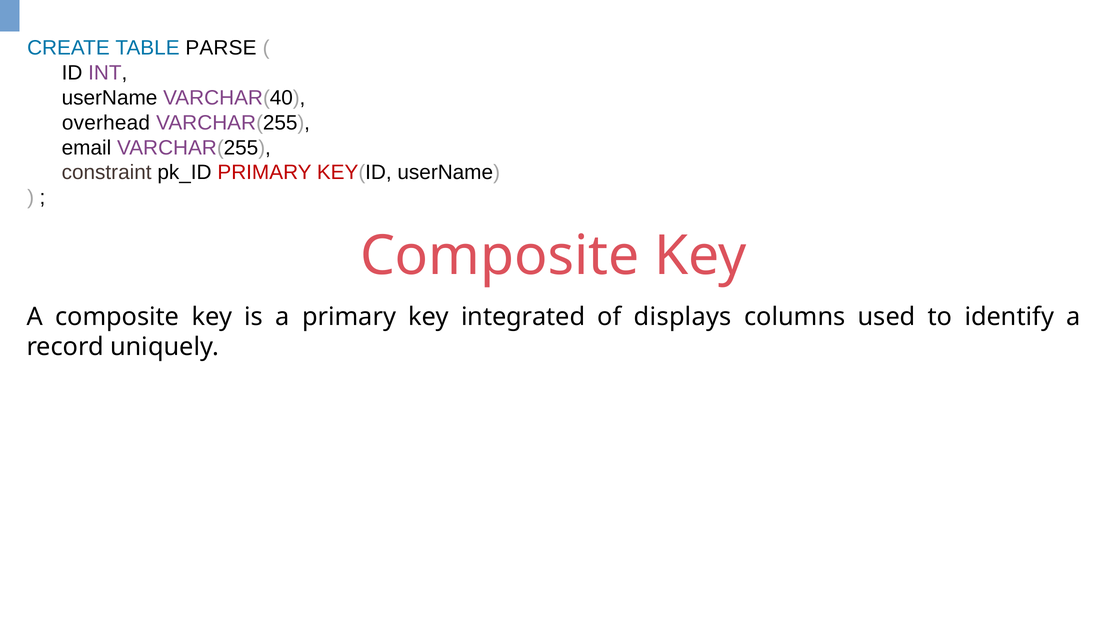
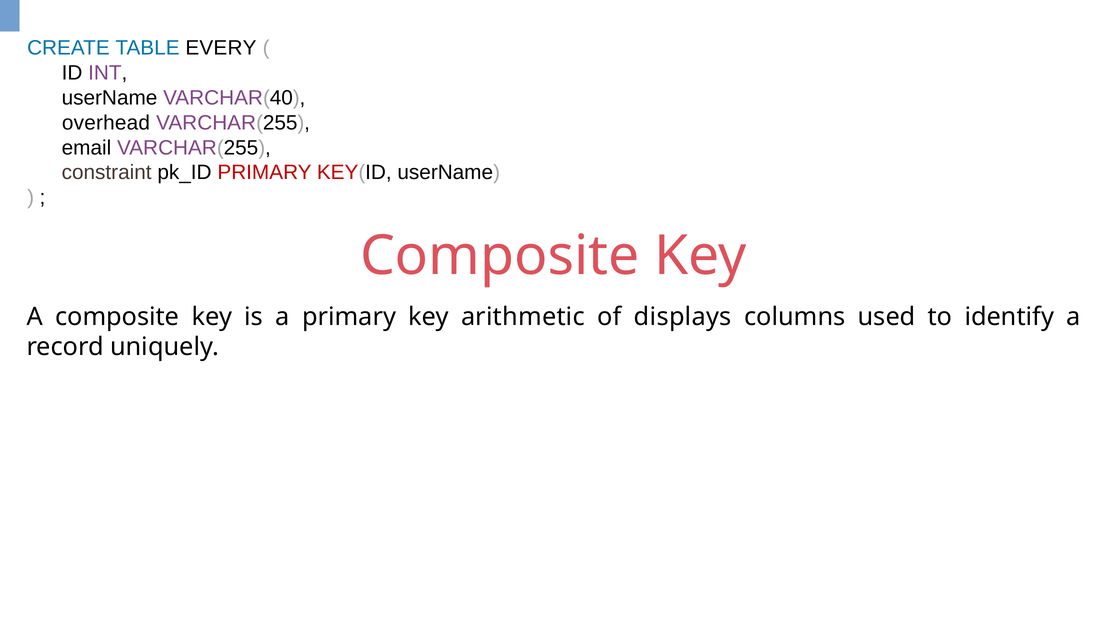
PARSE: PARSE -> EVERY (221, 48)
integrated: integrated -> arithmetic (523, 317)
